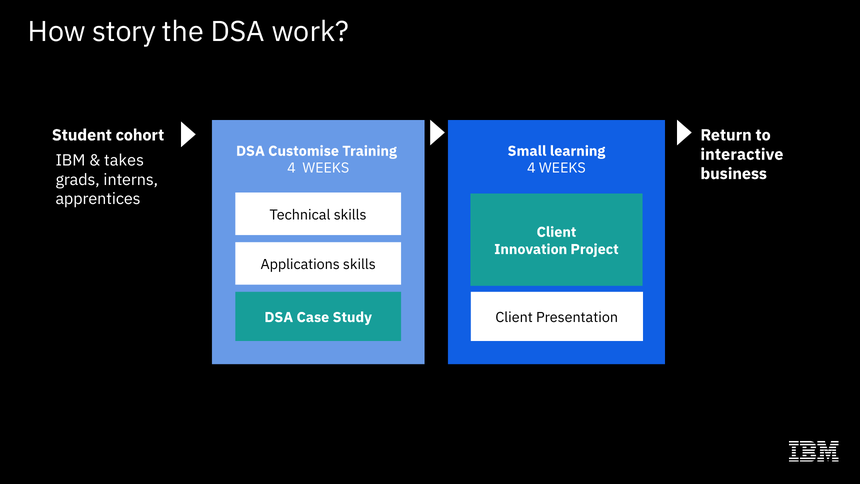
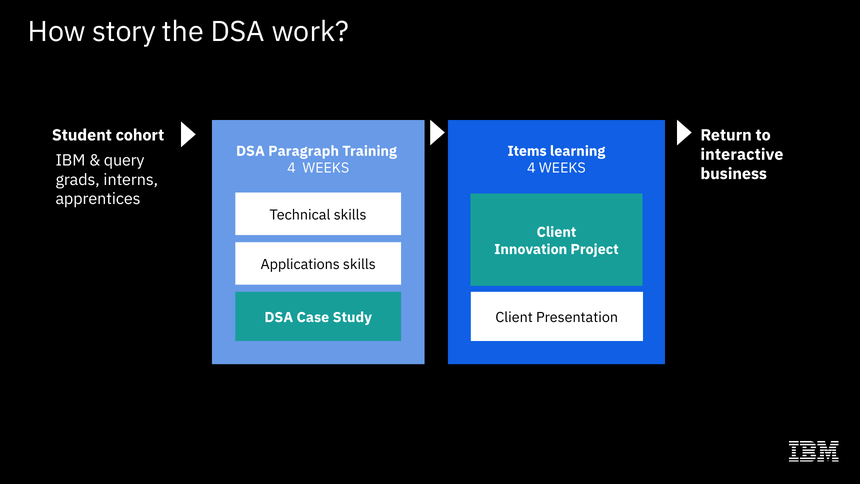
Customise: Customise -> Paragraph (304, 151)
Small: Small -> Items (527, 151)
takes: takes -> query (124, 160)
